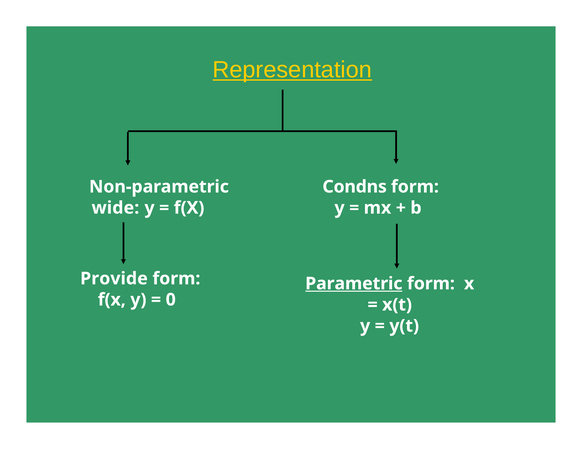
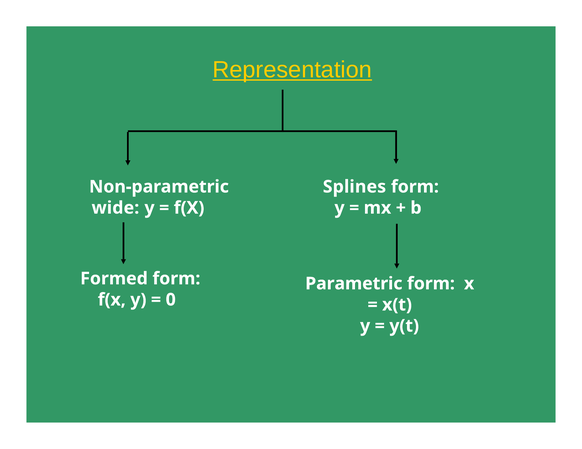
Condns: Condns -> Splines (354, 187)
Provide: Provide -> Formed (114, 279)
Parametric underline: present -> none (354, 284)
